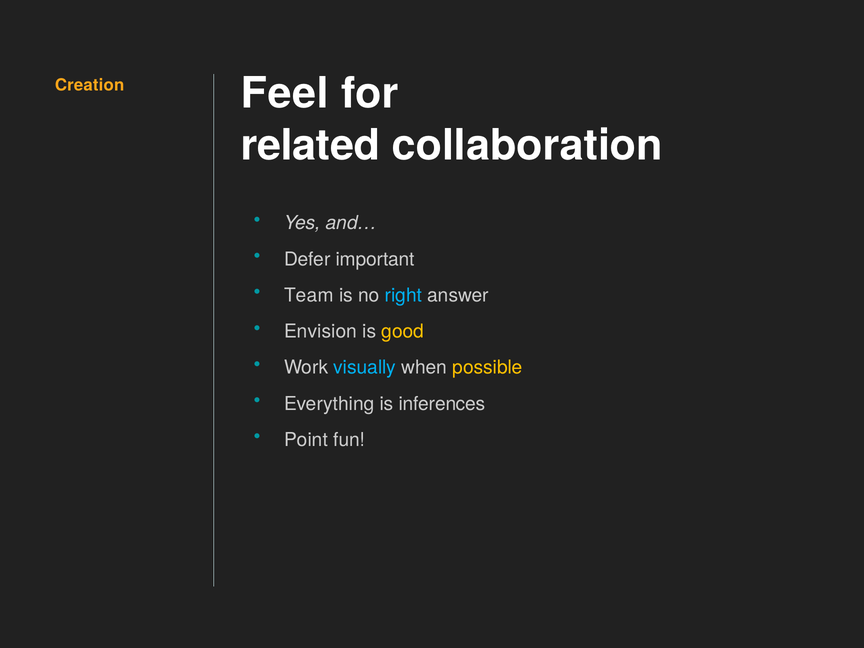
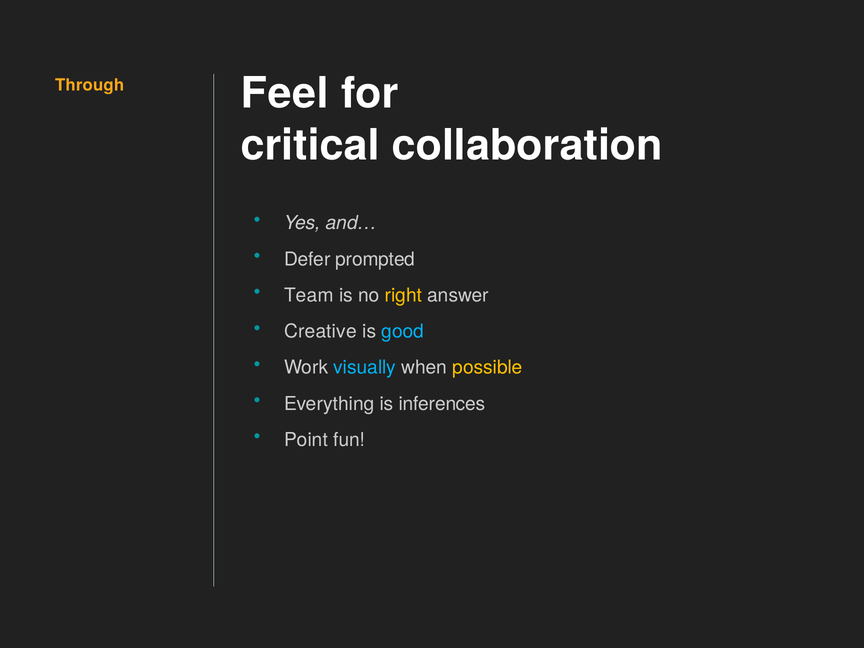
Creation: Creation -> Through (90, 85)
related: related -> critical (310, 145)
important: important -> prompted (375, 259)
right colour: light blue -> yellow (403, 295)
Envision: Envision -> Creative (320, 331)
good colour: yellow -> light blue (403, 331)
